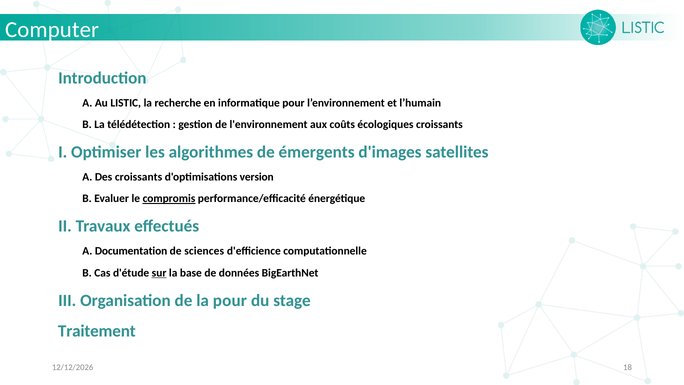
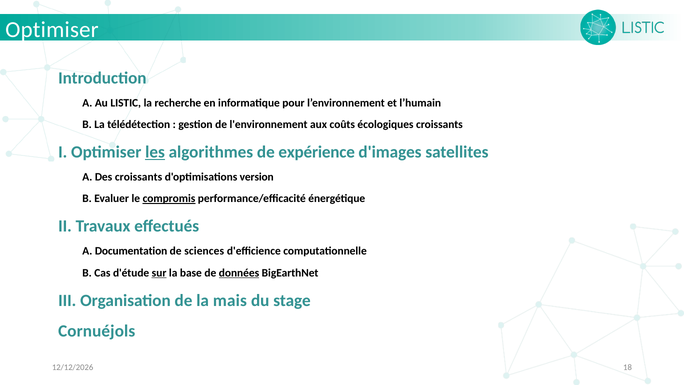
Computer: Computer -> Optimiser (52, 30)
les underline: none -> present (155, 152)
émergents: émergents -> expérience (317, 152)
données underline: none -> present (239, 273)
la pour: pour -> mais (230, 300)
Traitement: Traitement -> Cornuéjols (97, 331)
